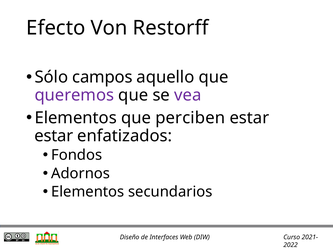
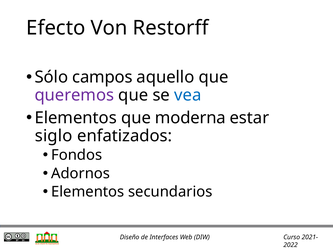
vea colour: purple -> blue (188, 95)
perciben: perciben -> moderna (190, 118)
estar: estar -> siglo (54, 136)
